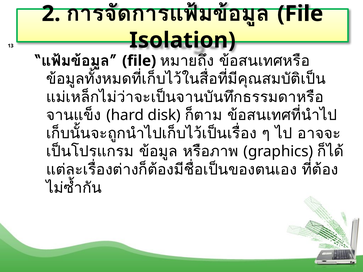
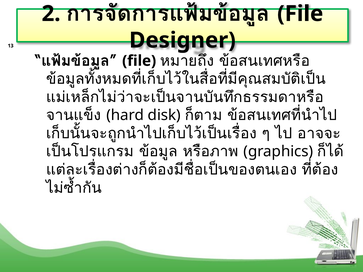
Isolation: Isolation -> Designer (182, 40)
